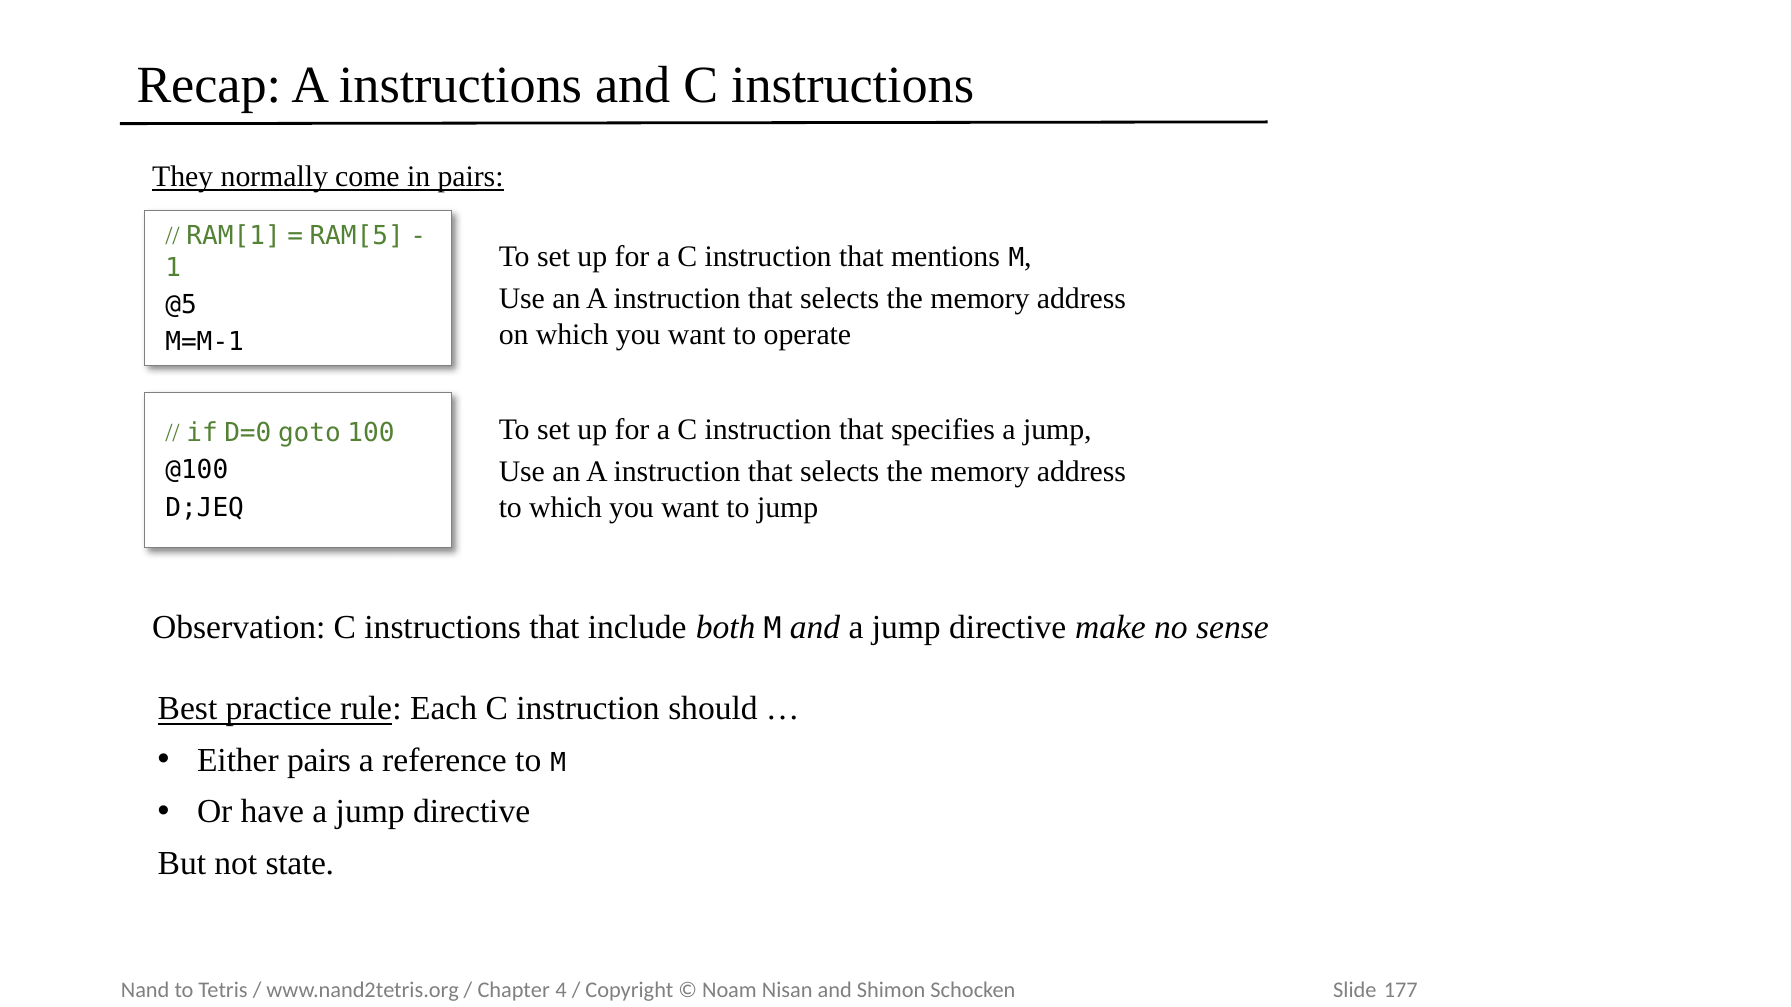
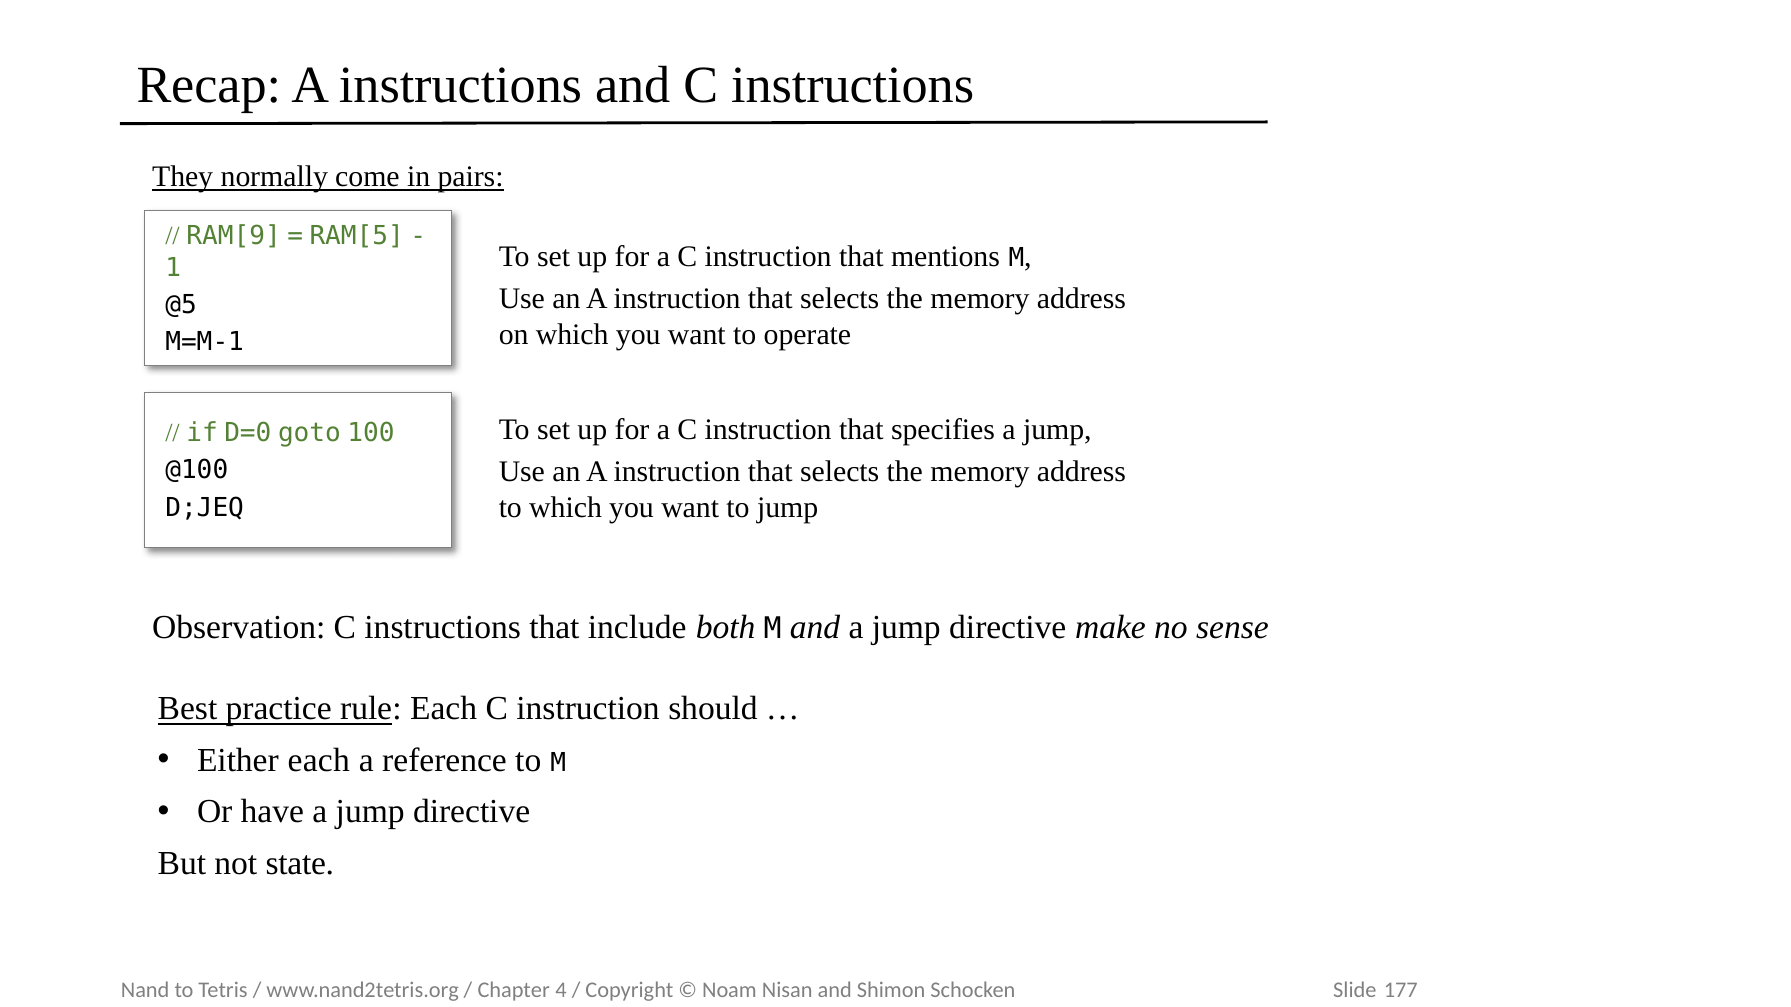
RAM[1: RAM[1 -> RAM[9 (234, 236)
Either pairs: pairs -> each (319, 761)
